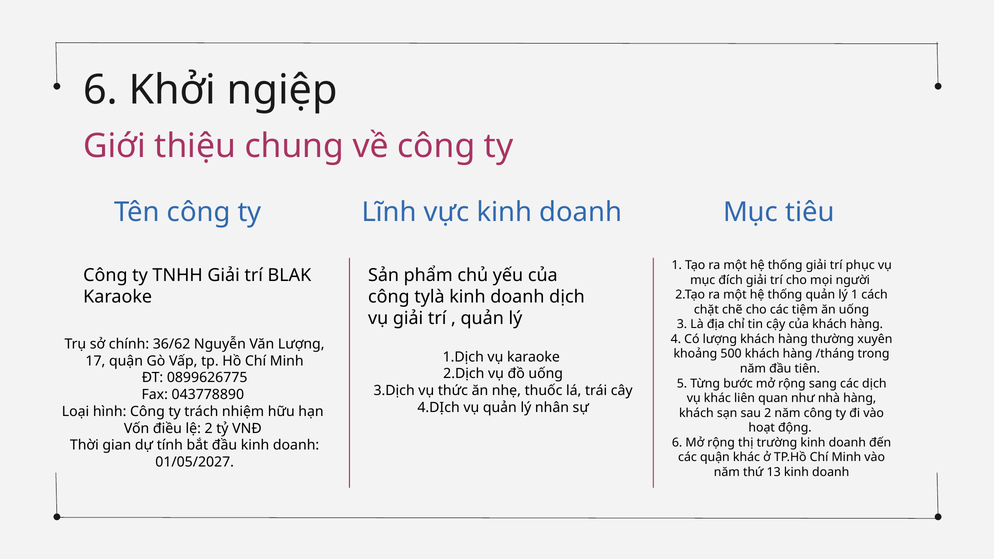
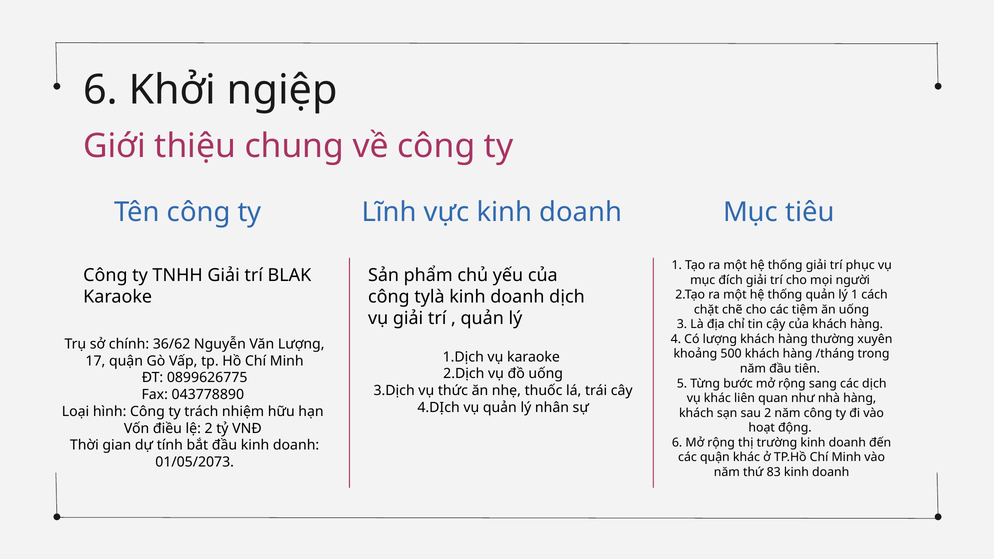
01/05/2027: 01/05/2027 -> 01/05/2073 (195, 462)
13: 13 -> 83 (774, 472)
